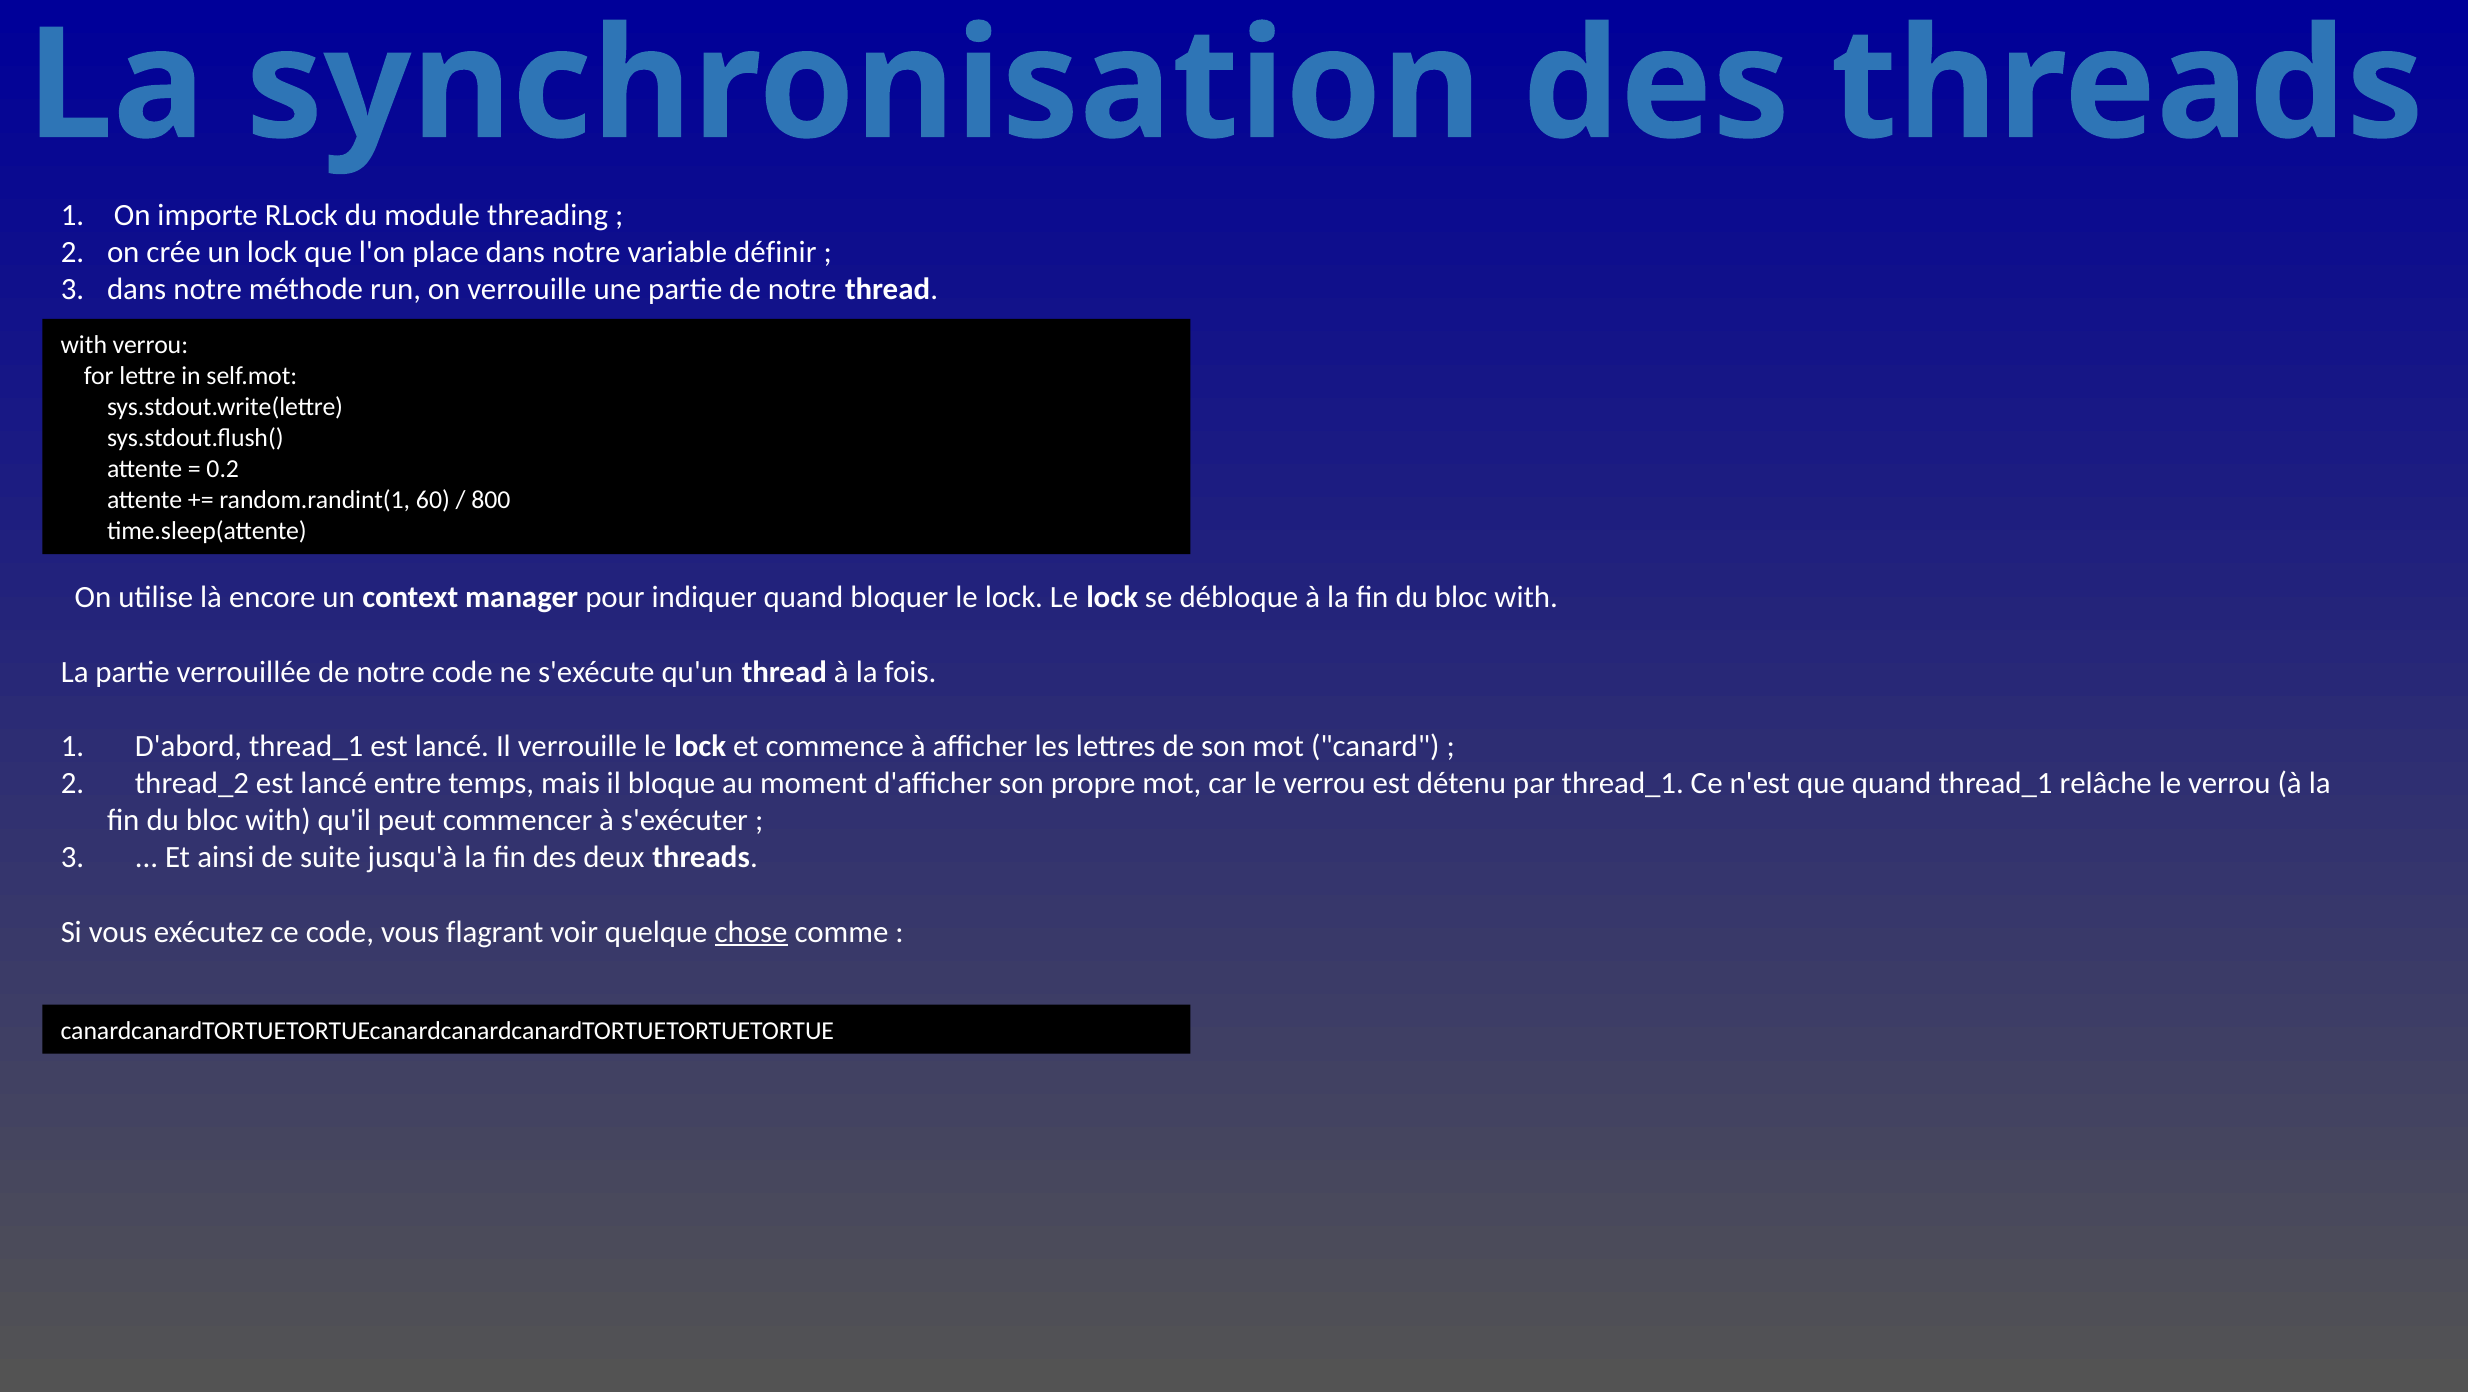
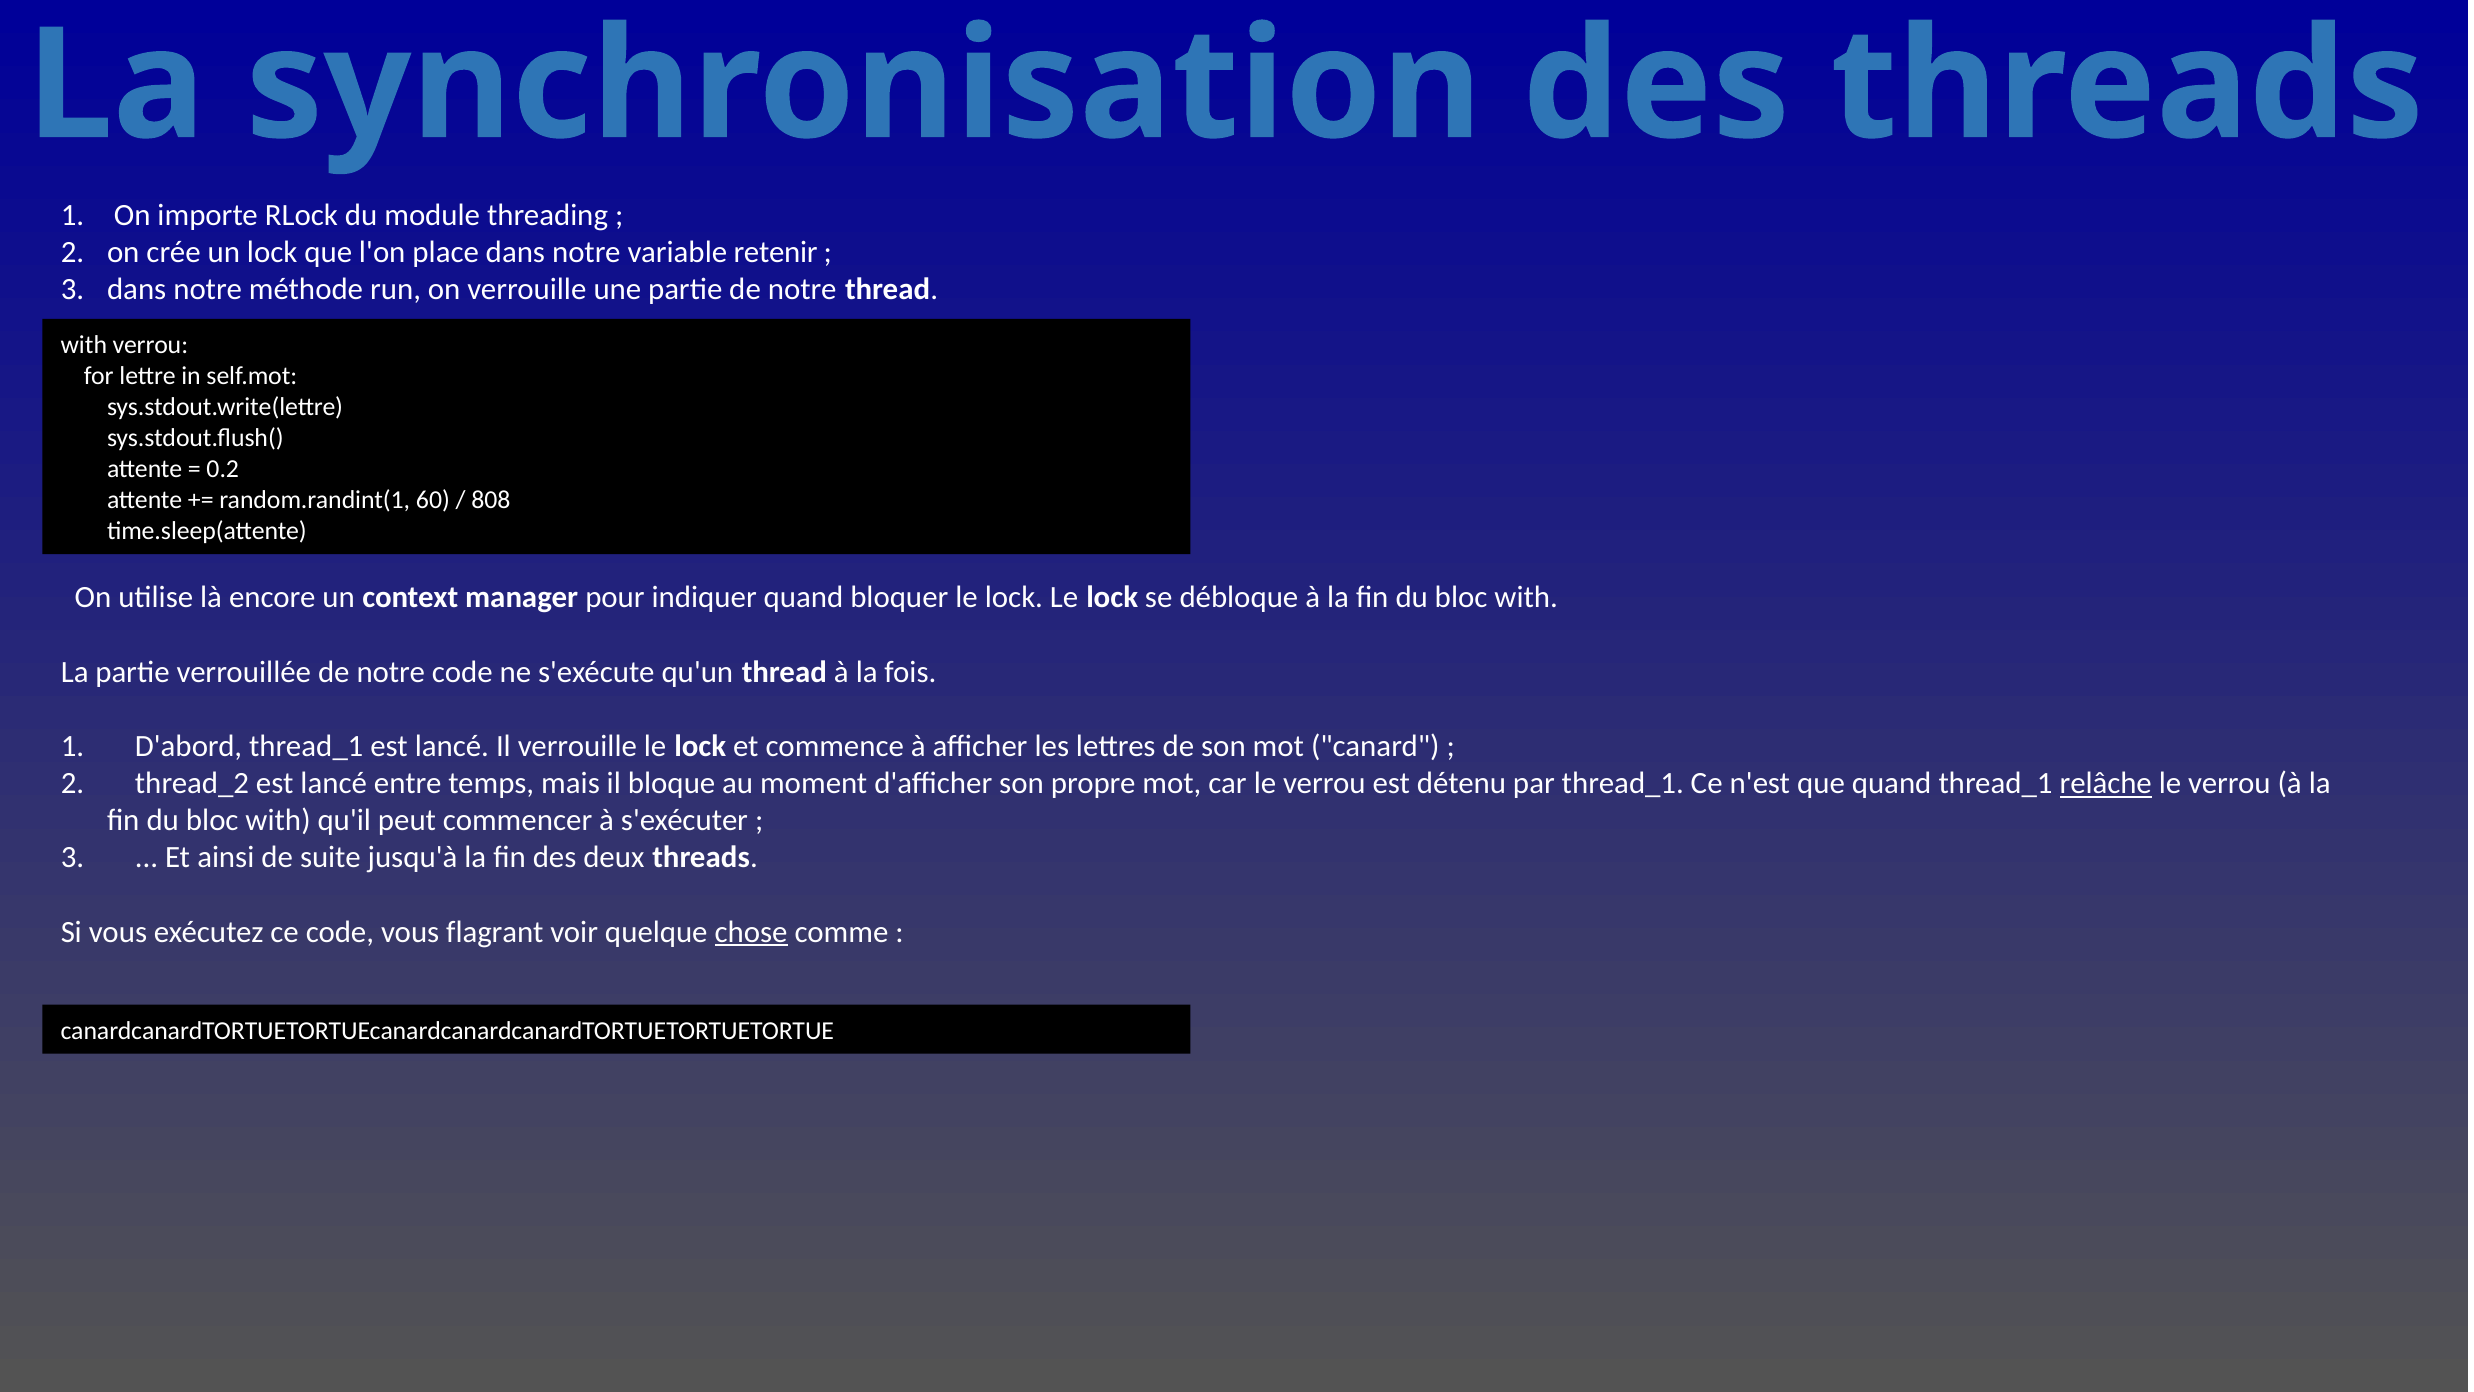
définir: définir -> retenir (776, 252)
800: 800 -> 808 (491, 500)
relâche underline: none -> present (2106, 783)
